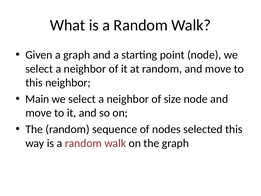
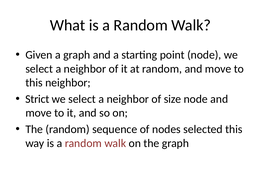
Main: Main -> Strict (37, 99)
